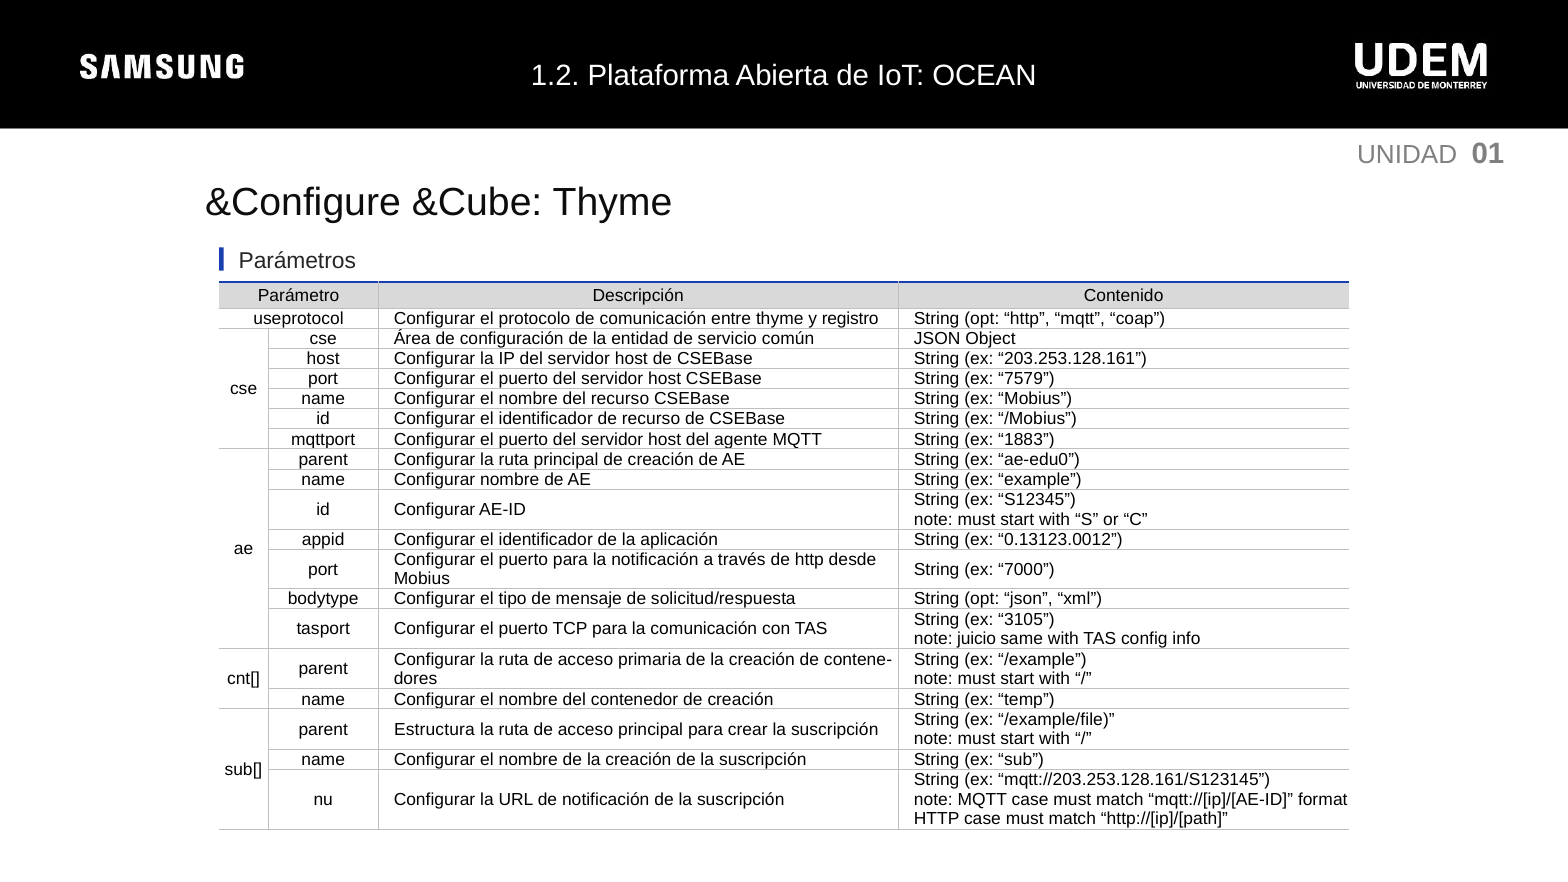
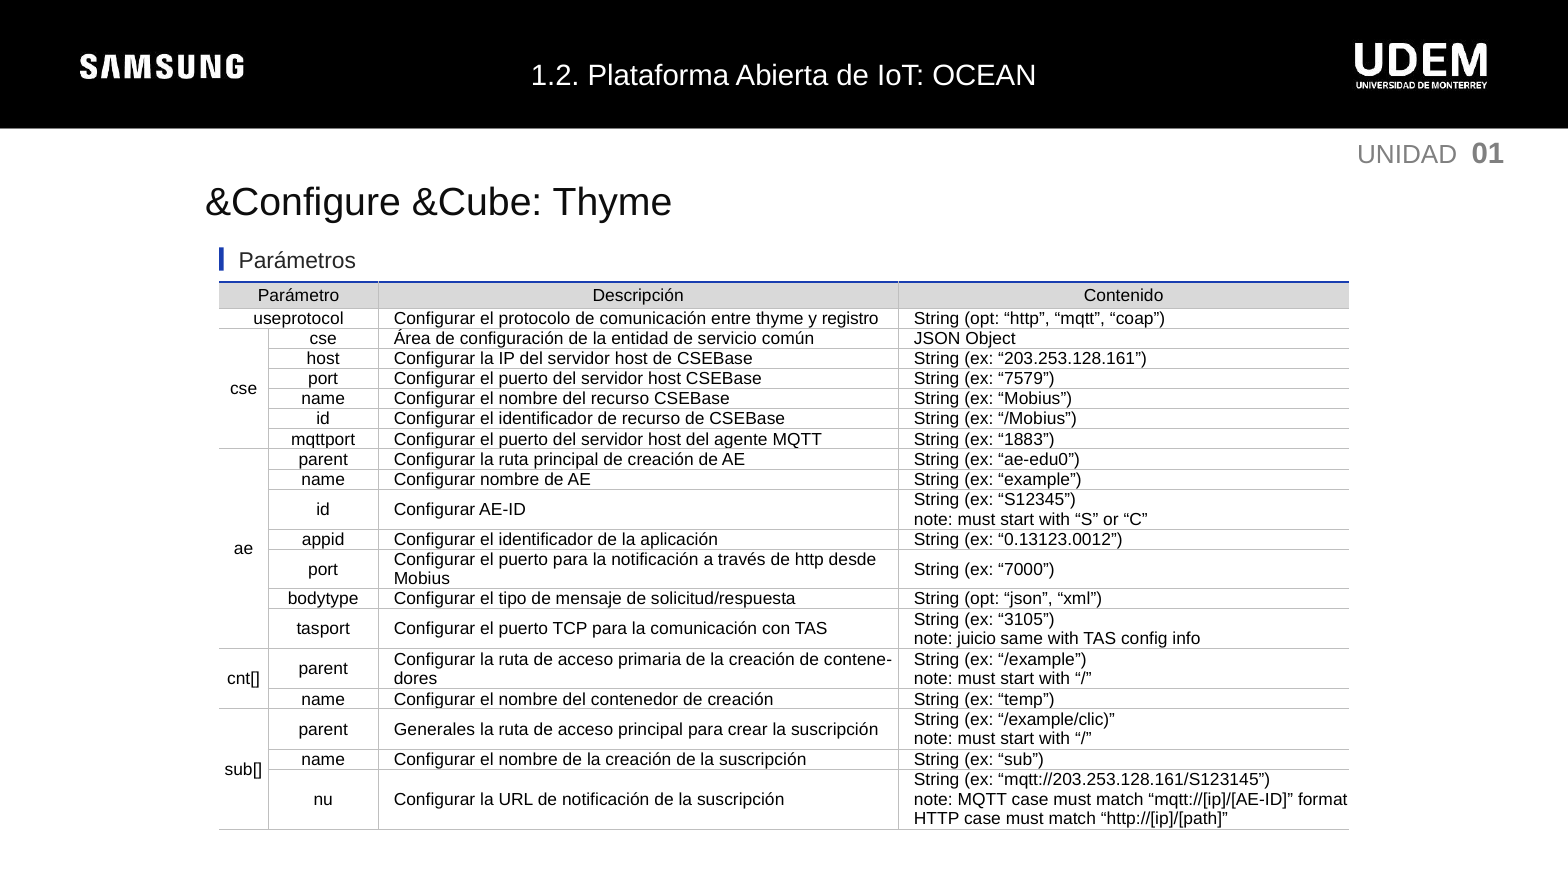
/example/file: /example/file -> /example/clic (1057, 720)
Estructura: Estructura -> Generales (434, 729)
